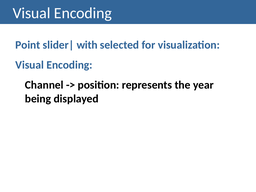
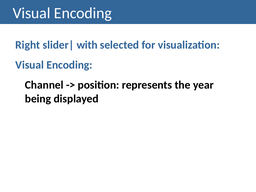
Point: Point -> Right (28, 45)
